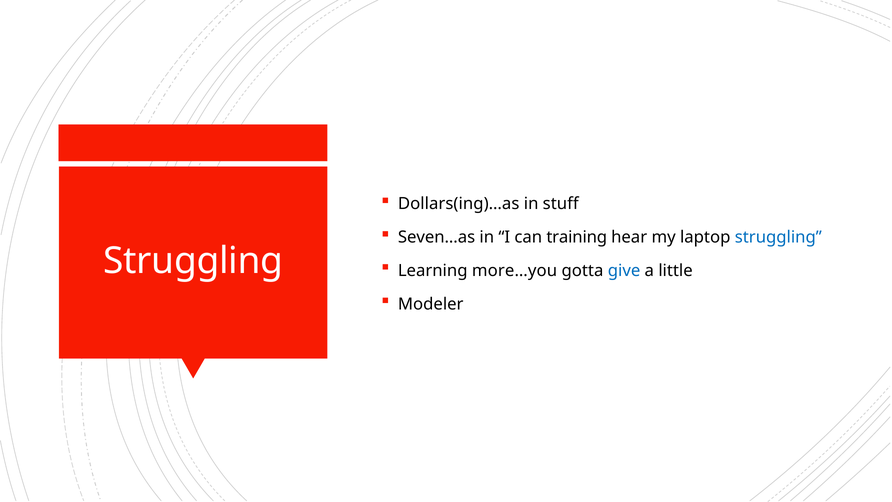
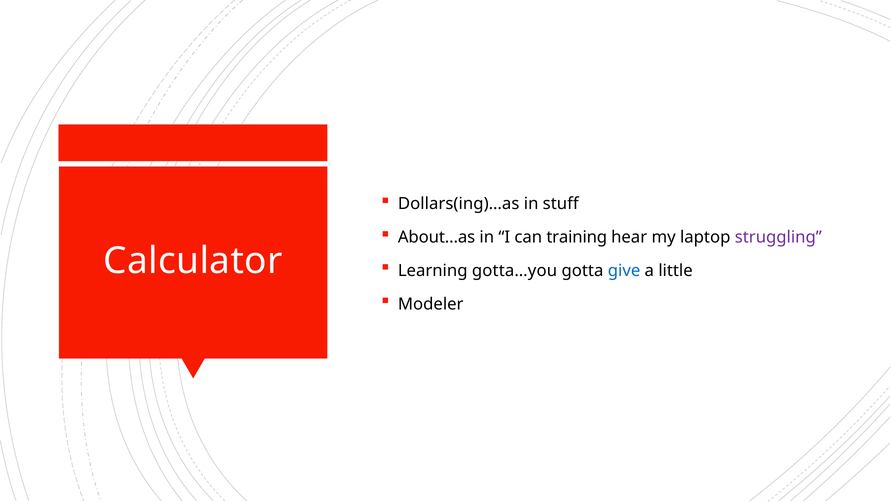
Seven…as: Seven…as -> About…as (437, 237)
struggling colour: blue -> purple (778, 237)
Struggling: Struggling -> Calculator (193, 261)
more…you: more…you -> gotta…you (515, 271)
